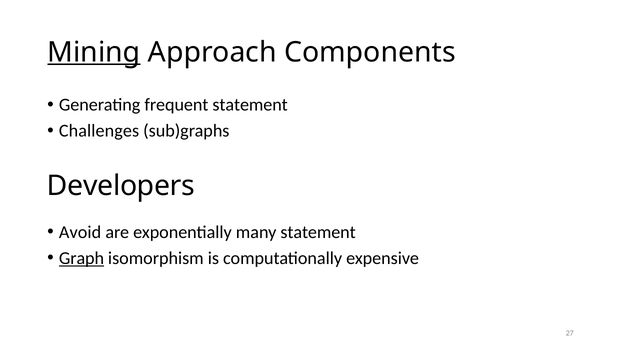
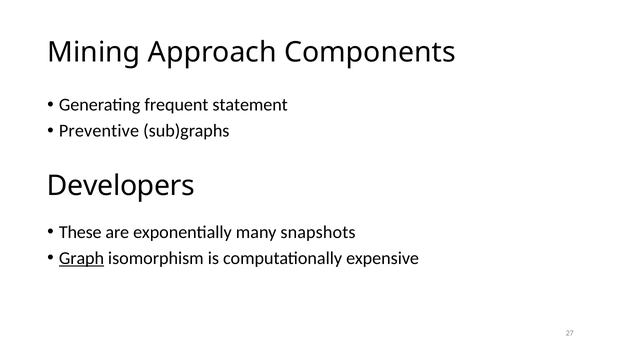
Mining underline: present -> none (94, 52)
Challenges: Challenges -> Preventive (99, 131)
Avoid: Avoid -> These (80, 232)
many statement: statement -> snapshots (318, 232)
